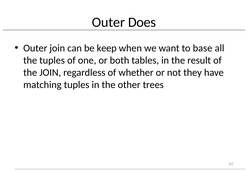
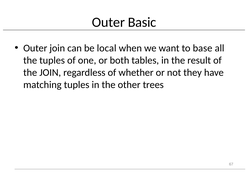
Does: Does -> Basic (142, 22)
keep: keep -> local (107, 48)
